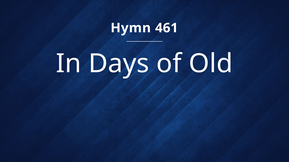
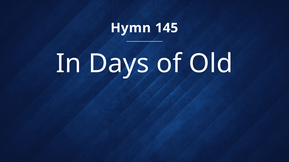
461: 461 -> 145 (167, 28)
